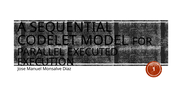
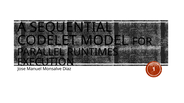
EXECUTED: EXECUTED -> RUNTIMES (93, 52)
